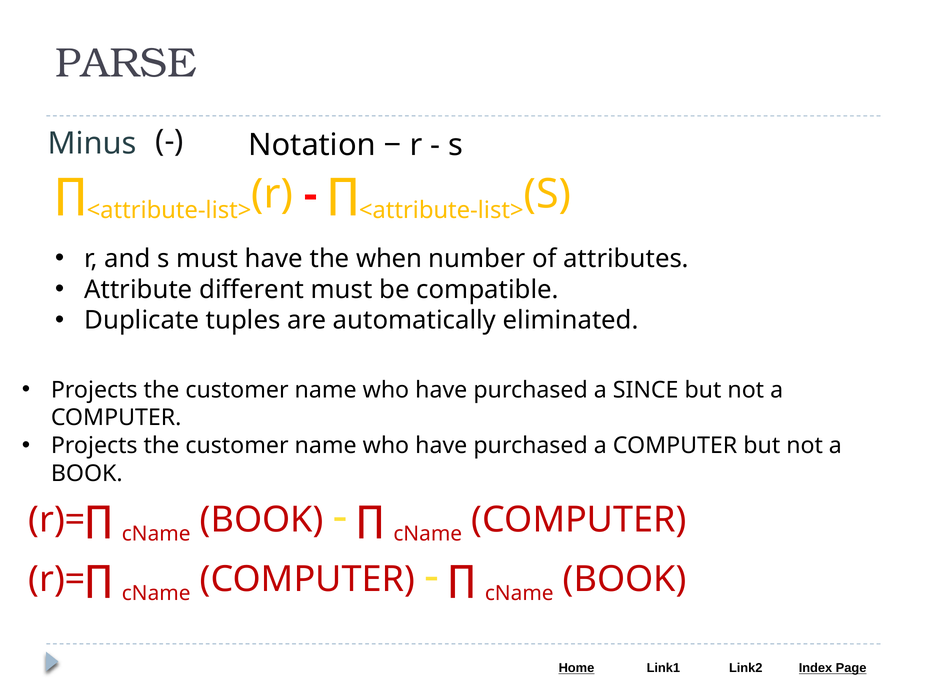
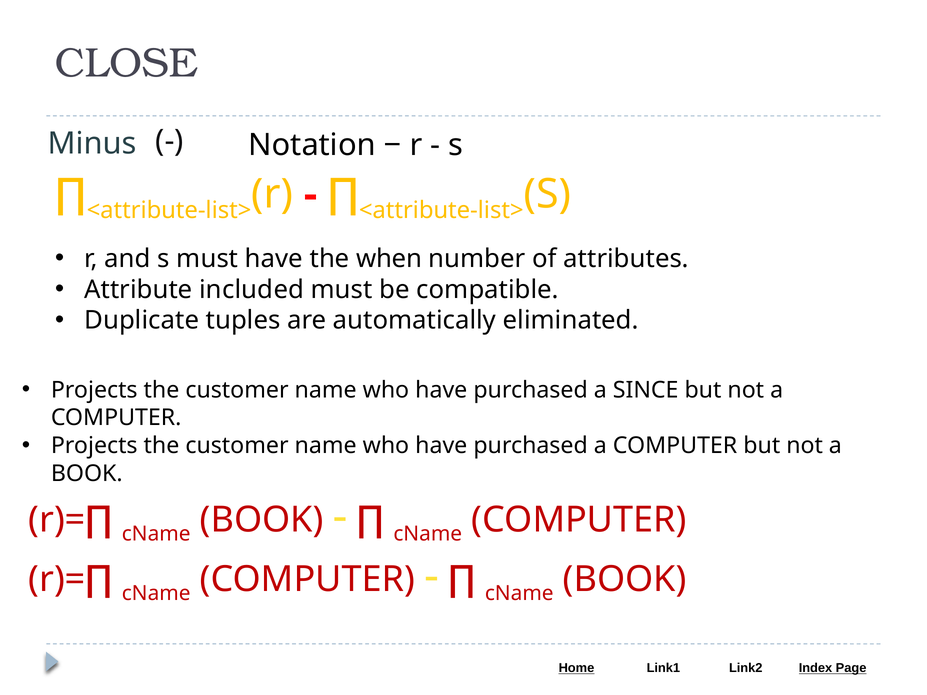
PARSE: PARSE -> CLOSE (127, 63)
different: different -> included (252, 290)
